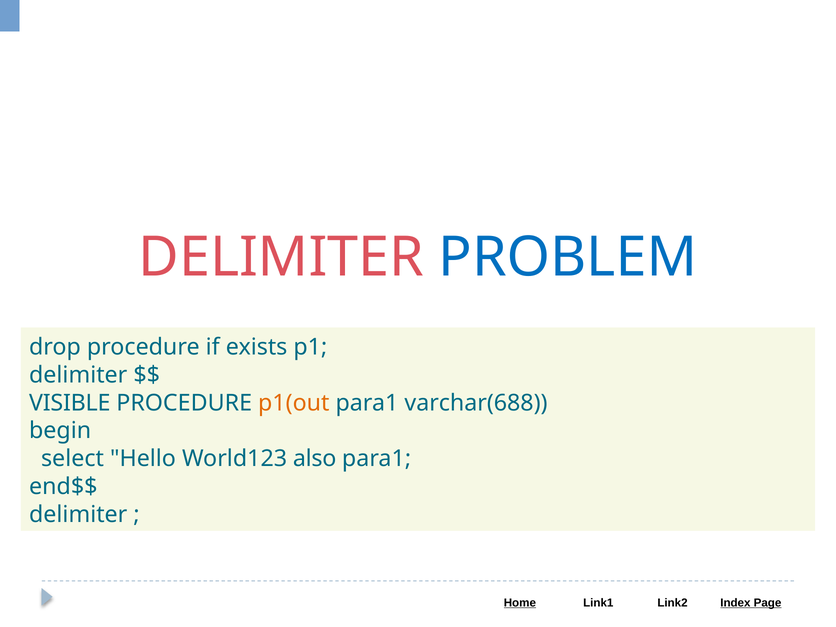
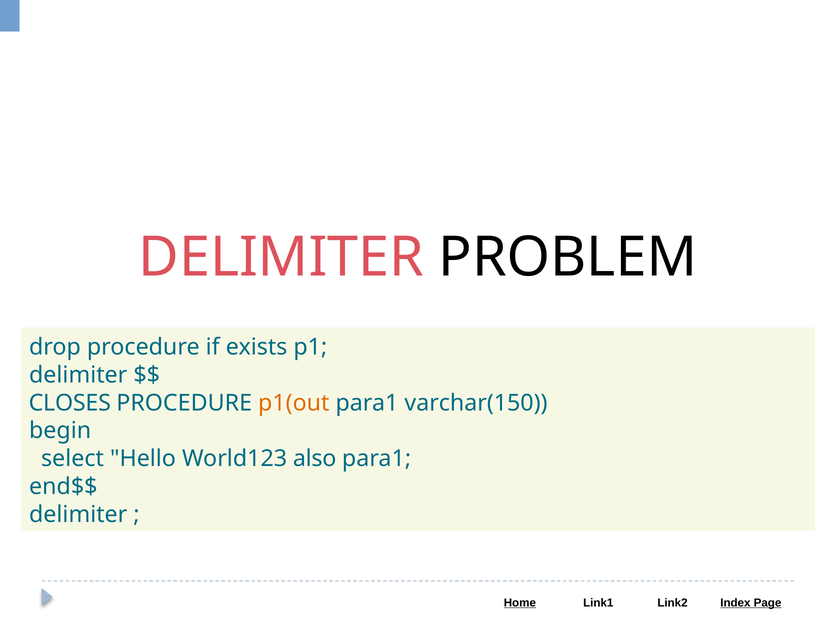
PROBLEM colour: blue -> black (568, 257)
VISIBLE: VISIBLE -> CLOSES (70, 403)
varchar(688: varchar(688 -> varchar(150 (476, 403)
